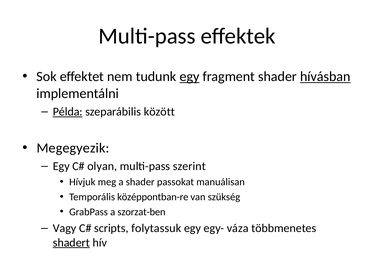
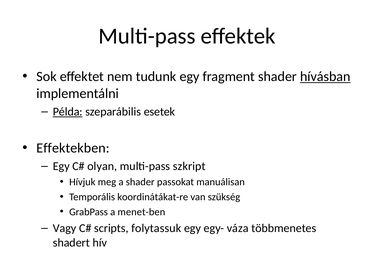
egy underline: present -> none (189, 77)
között: között -> esetek (159, 112)
Megegyezik: Megegyezik -> Effektekben (73, 148)
szerint: szerint -> szkript (189, 167)
középpontban-re: középpontban-re -> koordinátákat-re (153, 197)
szorzat-ben: szorzat-ben -> menet-ben (141, 212)
shadert underline: present -> none (71, 243)
